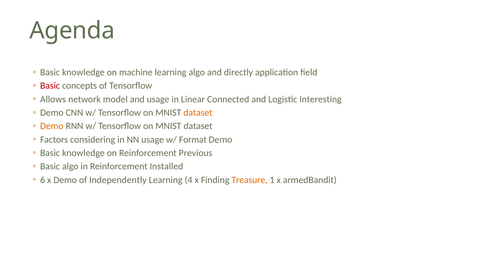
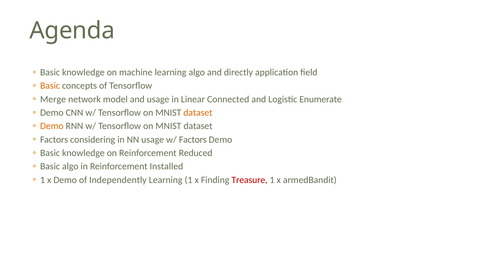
Basic colour: red -> orange (50, 86)
Allows: Allows -> Merge (53, 99)
Interesting: Interesting -> Enumerate (321, 99)
w/ Format: Format -> Factors (193, 140)
Previous: Previous -> Reduced (196, 153)
6: 6 -> 1 (43, 180)
Learning 4: 4 -> 1 (188, 180)
Treasure colour: orange -> red (250, 180)
